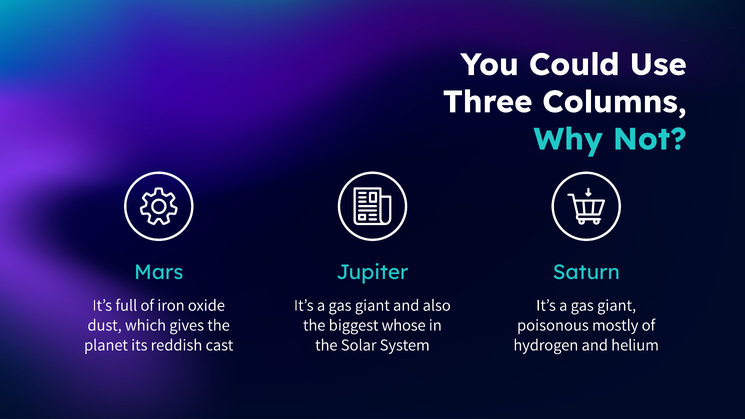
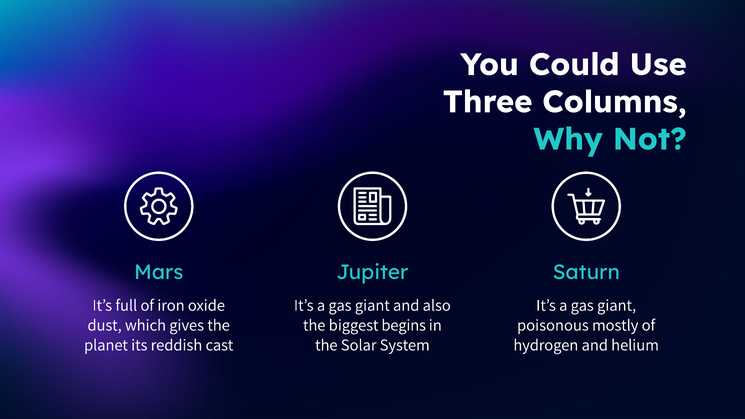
whose: whose -> begins (404, 325)
